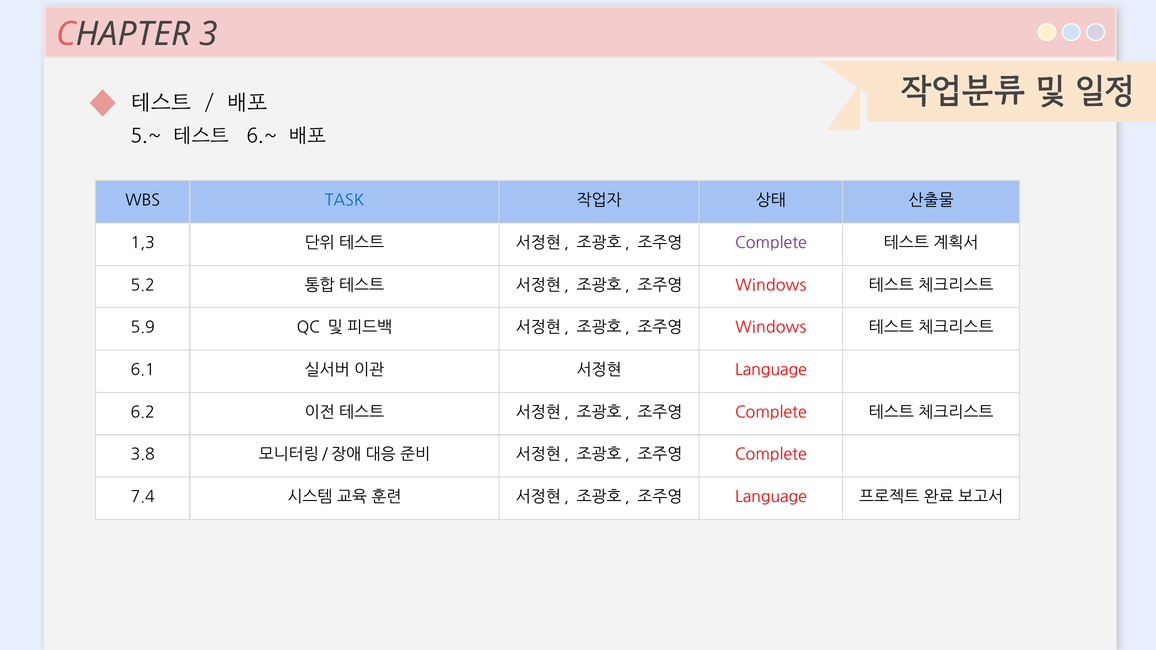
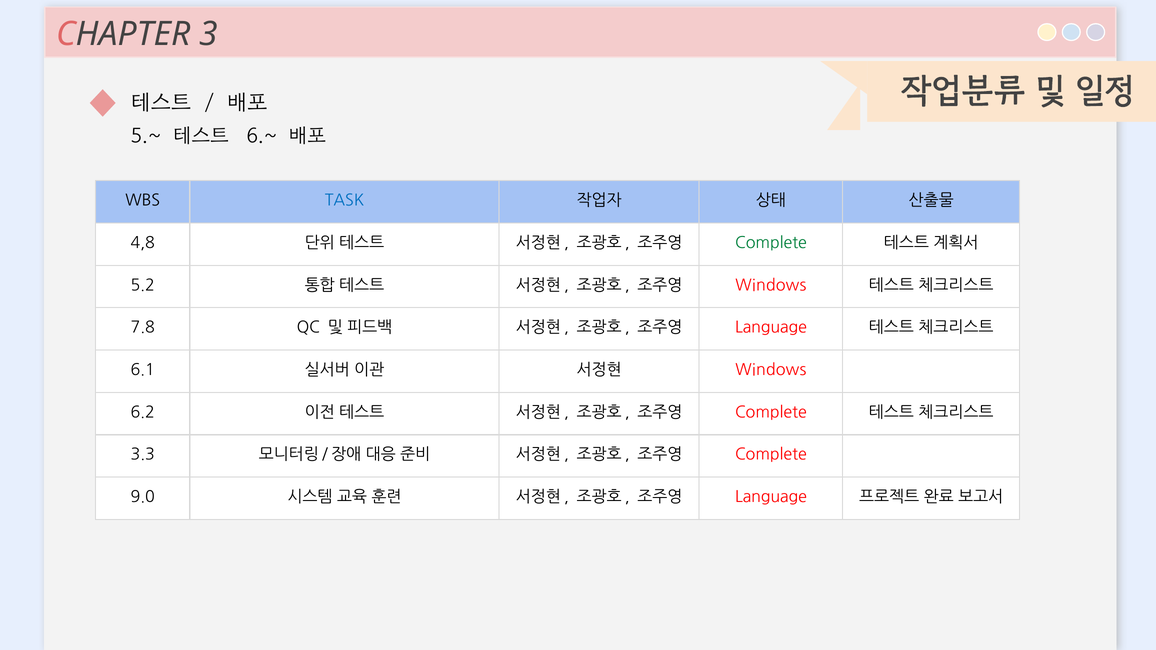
1,3: 1,3 -> 4,8 (143, 243)
Complete colour: purple -> green (771, 243)
5.9: 5.9 -> 7.8 (143, 328)
Windows: Windows -> Language (771, 328)
Language: Language -> Windows (771, 370)
3.8: 3.8 -> 3.3 (143, 455)
7.4: 7.4 -> 9.0 (143, 497)
